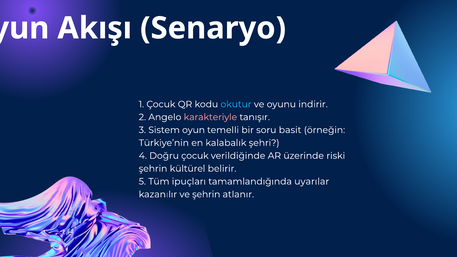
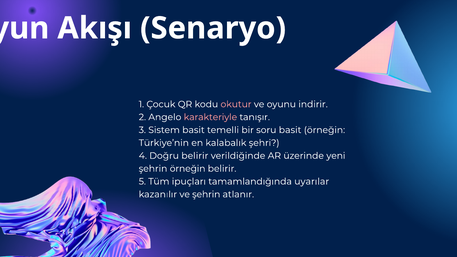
okutur colour: light blue -> pink (236, 104)
Sistem oyun: oyun -> basit (193, 130)
Doğru çocuk: çocuk -> belirir (195, 156)
riski: riski -> yeni (336, 156)
şehrin kültürel: kültürel -> örneğin (188, 169)
